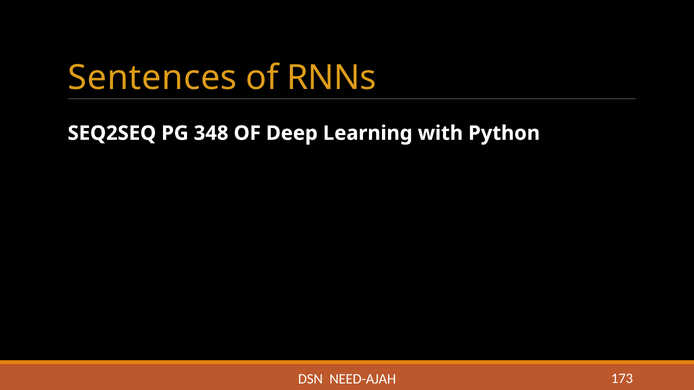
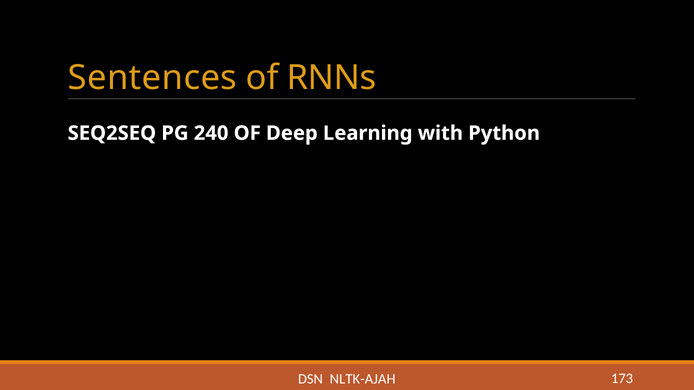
348: 348 -> 240 (211, 133)
NEED-AJAH: NEED-AJAH -> NLTK-AJAH (363, 379)
